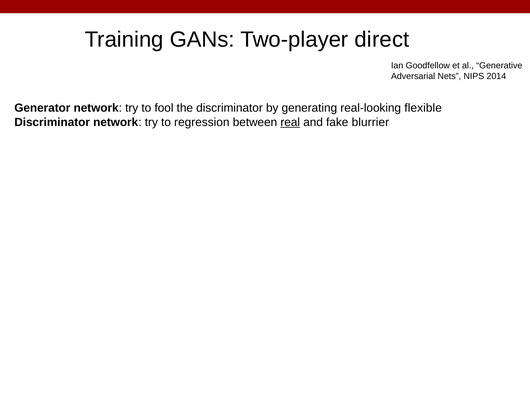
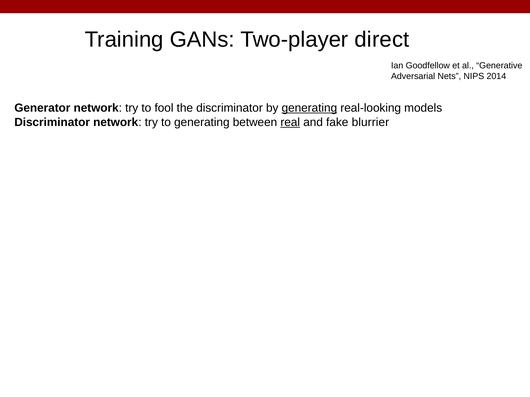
generating underline: none -> present (309, 108)
flexible: flexible -> models (423, 108)
to regression: regression -> generating (202, 122)
